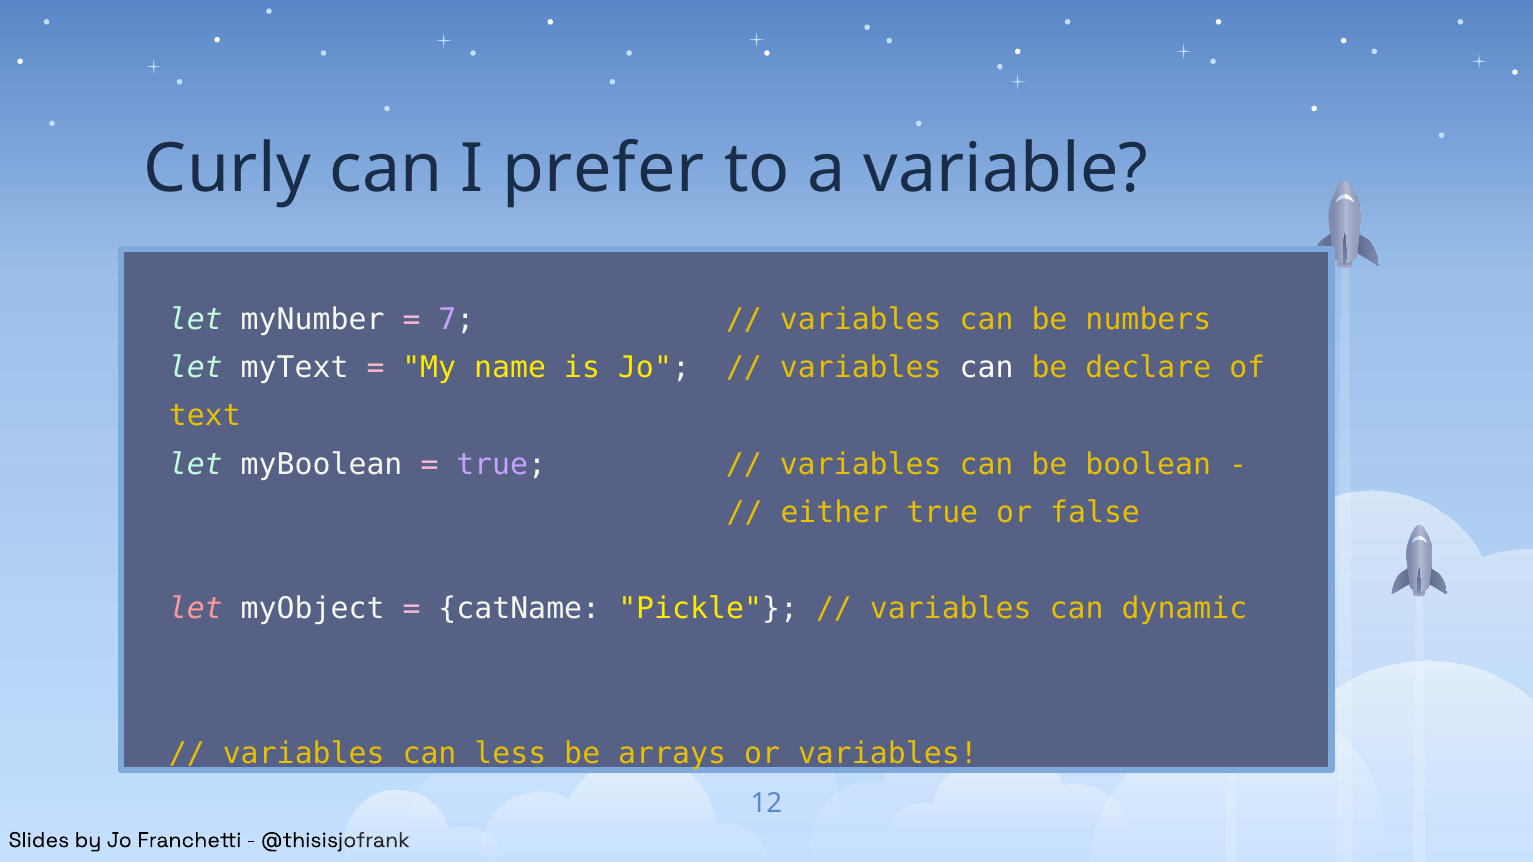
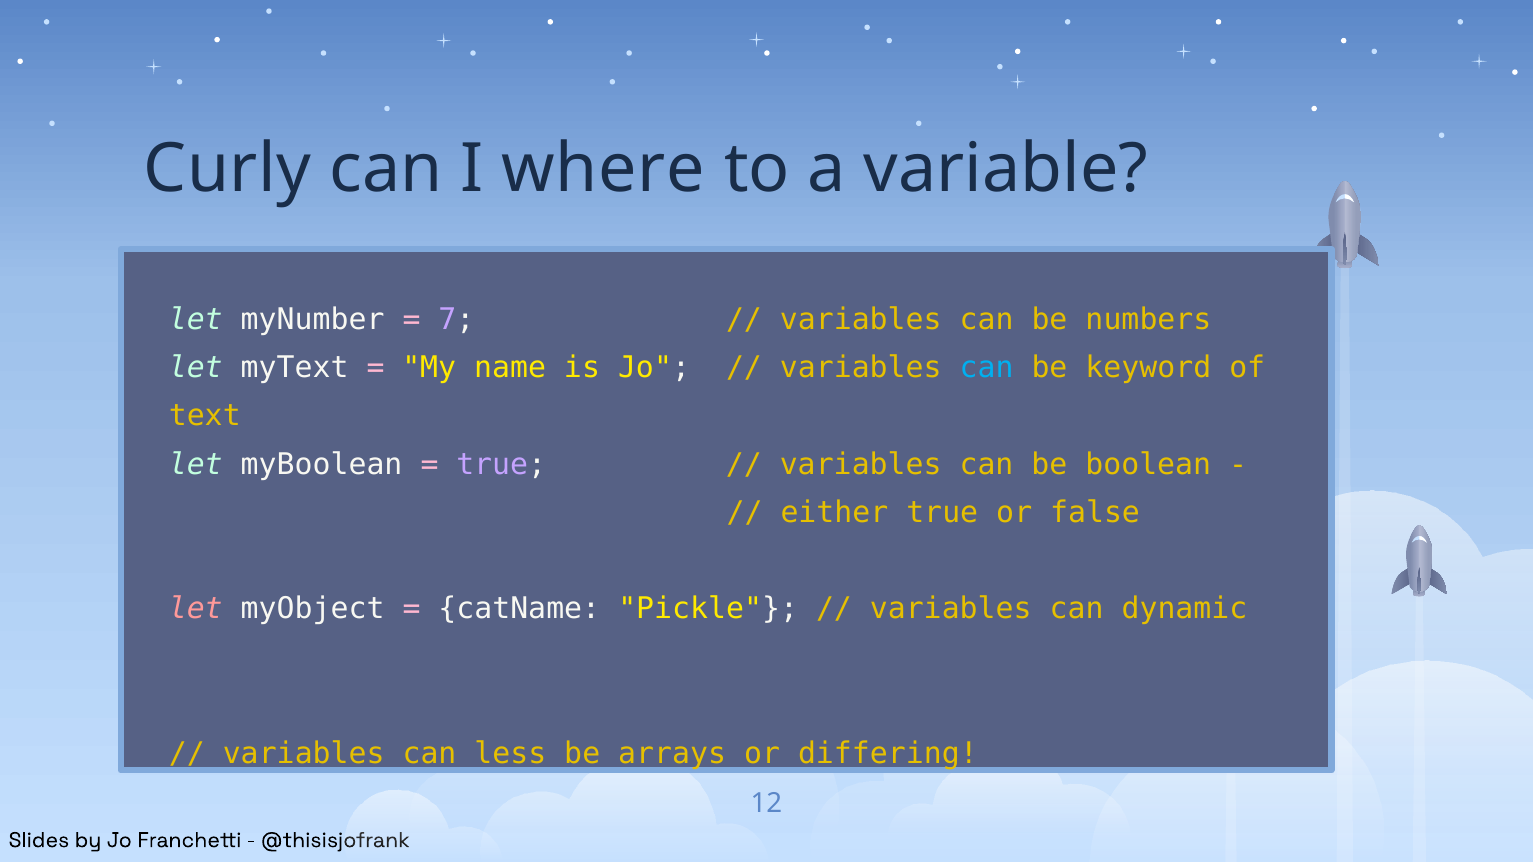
prefer: prefer -> where (603, 169)
can colour: white -> light blue (987, 368)
declare: declare -> keyword (1148, 368)
or variables: variables -> differing (888, 754)
